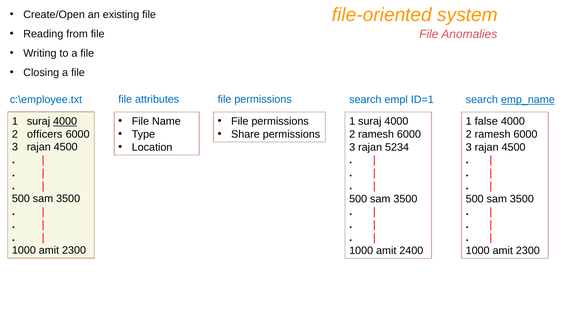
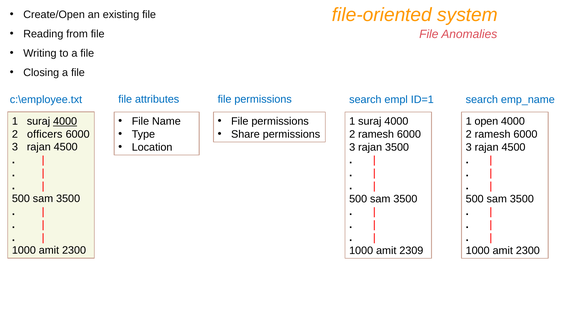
emp_name underline: present -> none (528, 100)
false: false -> open (486, 121)
rajan 5234: 5234 -> 3500 (397, 147)
2400: 2400 -> 2309 (411, 250)
